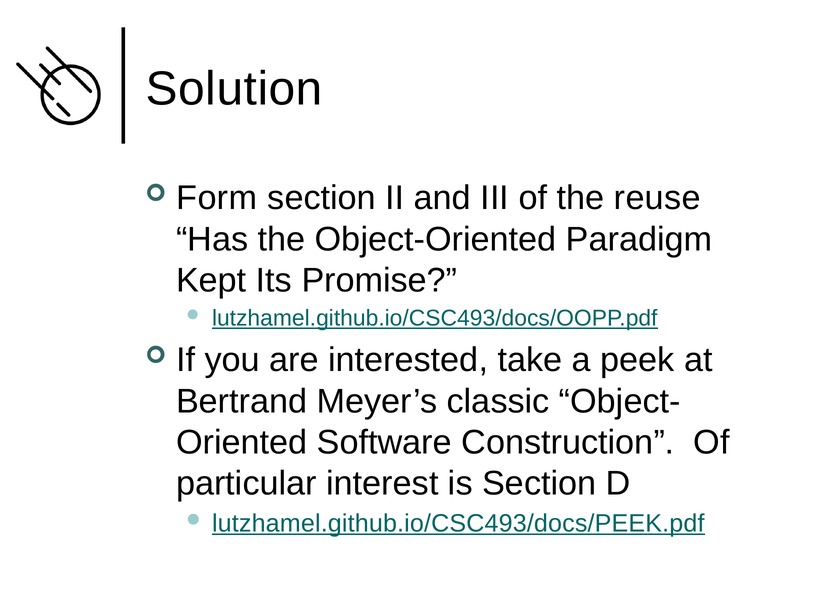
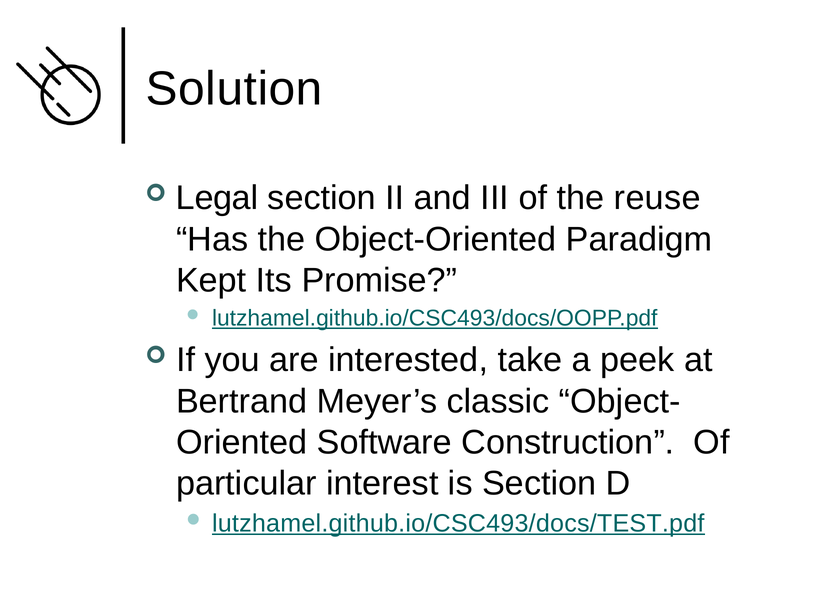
Form: Form -> Legal (217, 198)
lutzhamel.github.io/CSC493/docs/PEEK.pdf: lutzhamel.github.io/CSC493/docs/PEEK.pdf -> lutzhamel.github.io/CSC493/docs/TEST.pdf (458, 524)
